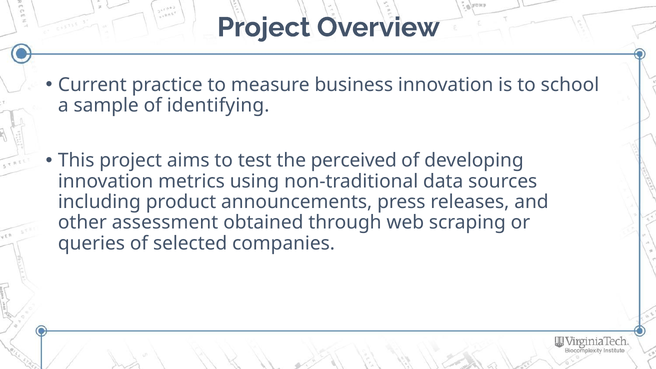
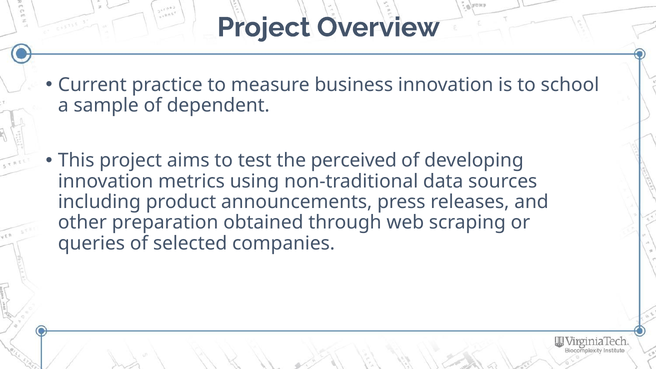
identifying: identifying -> dependent (218, 106)
assessment: assessment -> preparation (165, 223)
